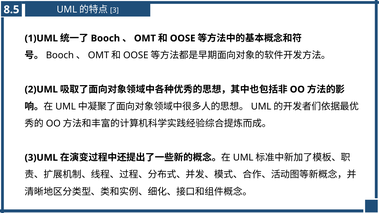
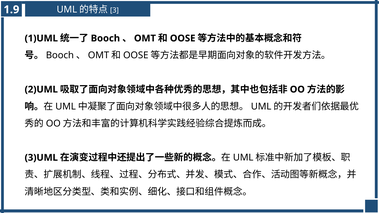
8.5: 8.5 -> 1.9 (11, 10)
